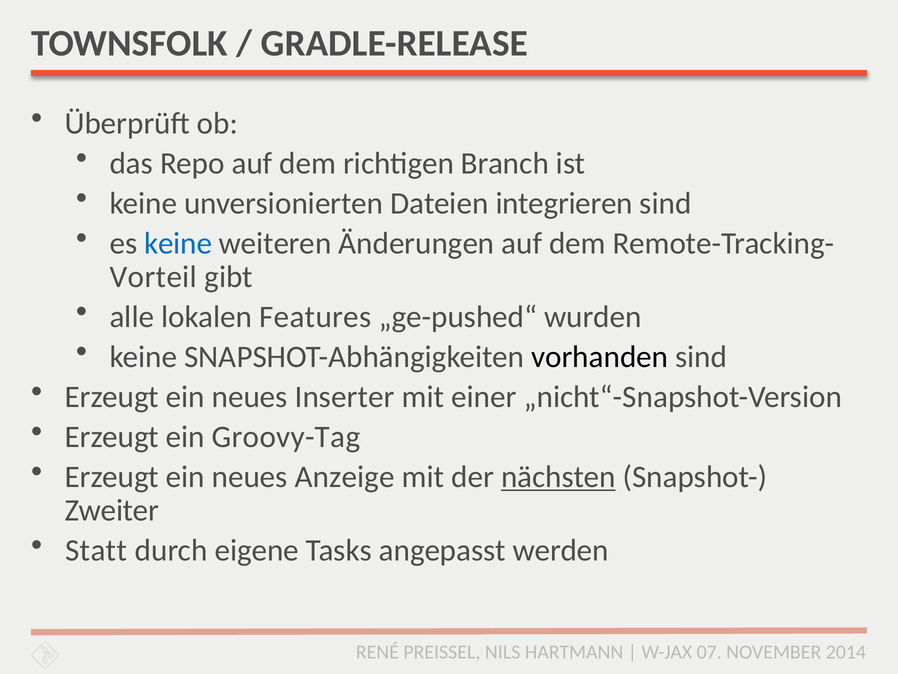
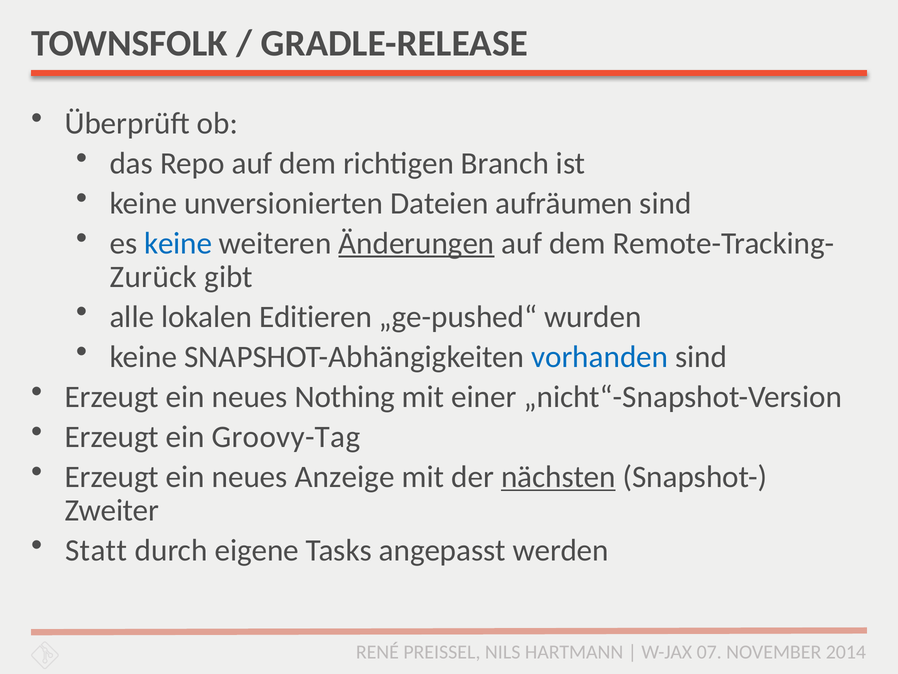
integrieren: integrieren -> aufräumen (564, 203)
Änderungen underline: none -> present (416, 243)
Vorteil: Vorteil -> Zurück (153, 277)
Features: Features -> Editieren (316, 317)
vorhanden colour: black -> blue (600, 357)
Inserter: Inserter -> Nothing (345, 397)
